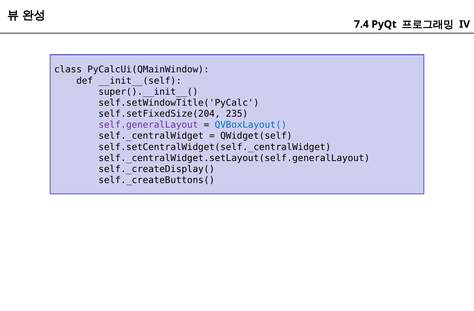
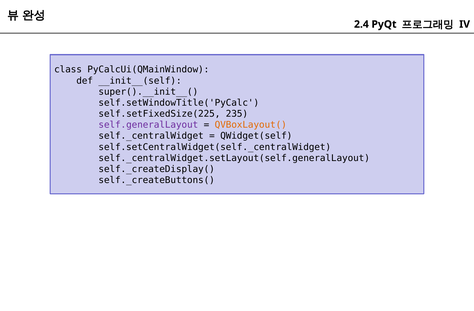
7.4: 7.4 -> 2.4 (361, 24)
self.setFixedSize(204: self.setFixedSize(204 -> self.setFixedSize(225 (159, 114)
QVBoxLayout( colour: blue -> orange (251, 125)
